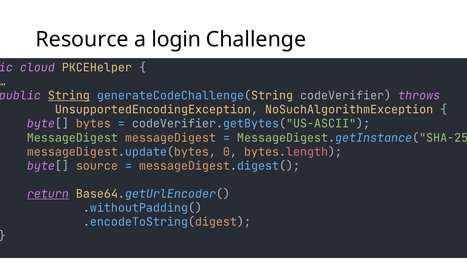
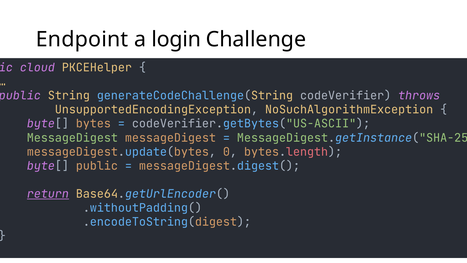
Resource: Resource -> Endpoint (82, 39)
String underline: present -> none (69, 96)
source: source -> public (97, 166)
